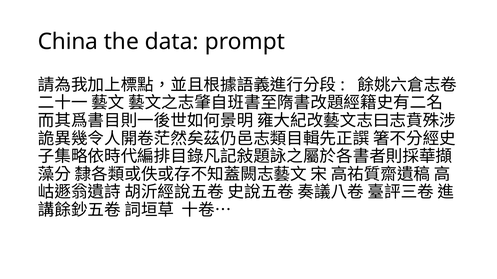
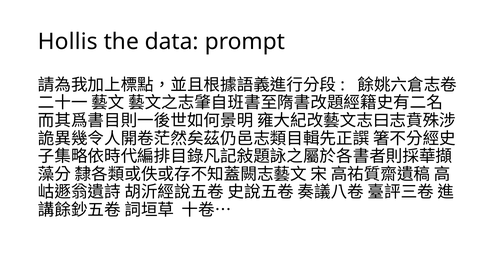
China: China -> Hollis (68, 42)
